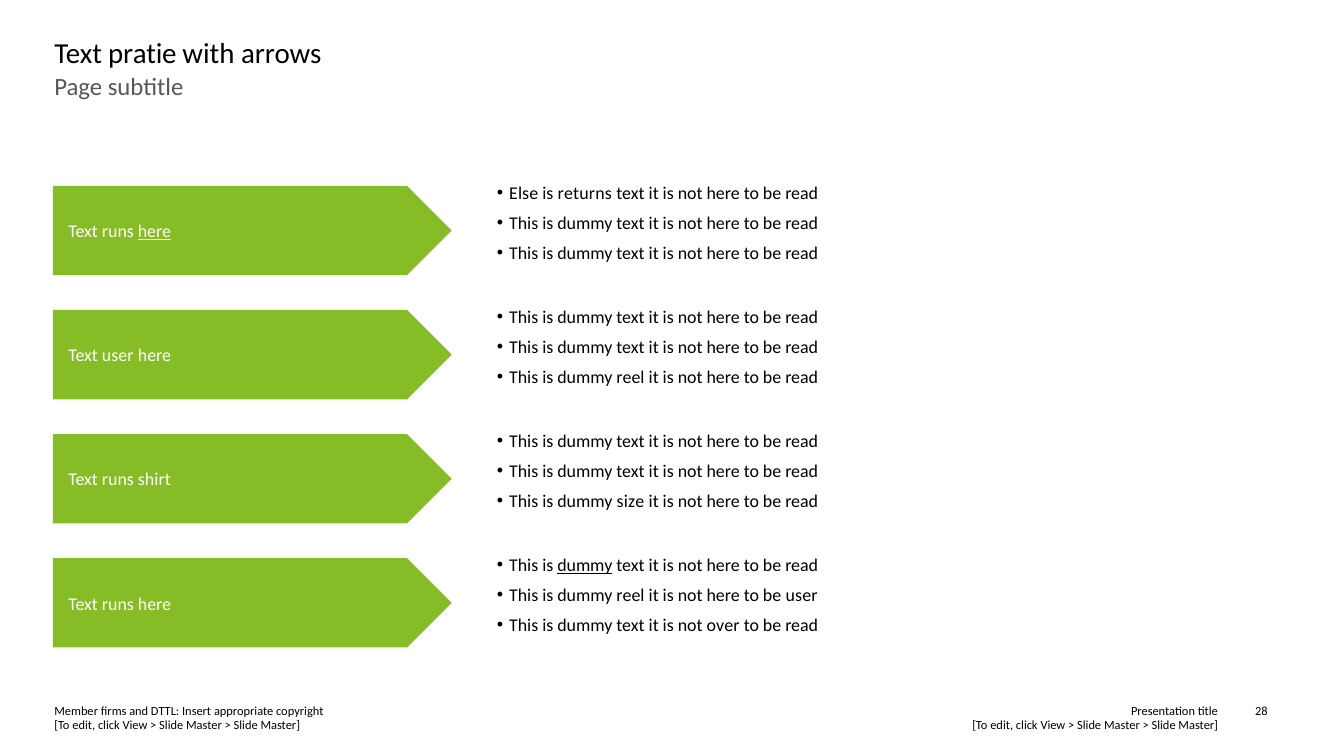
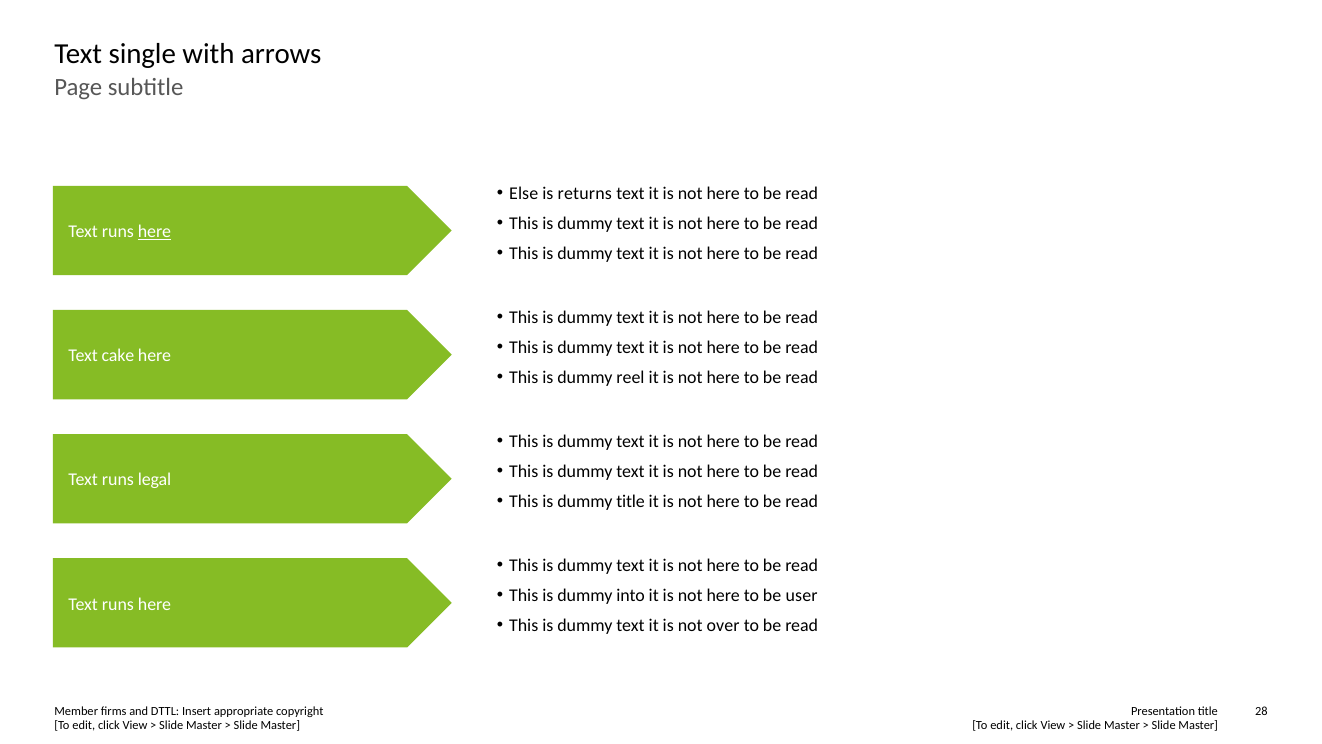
pratie: pratie -> single (142, 54)
Text user: user -> cake (118, 356)
shirt: shirt -> legal (155, 480)
dummy size: size -> title (631, 501)
dummy underline: present -> none (585, 566)
reel: reel -> into (631, 595)
